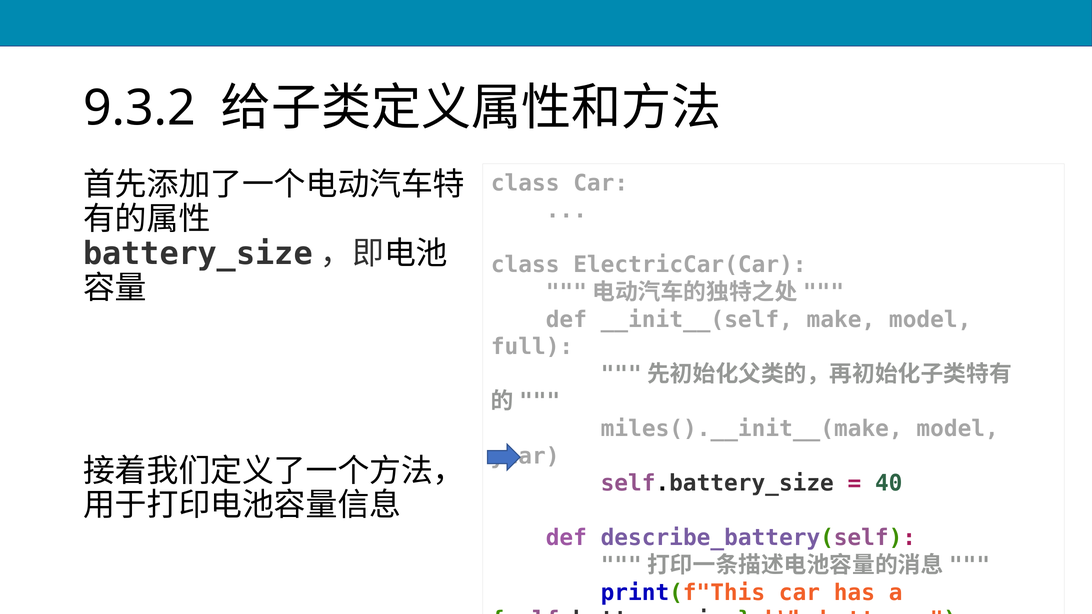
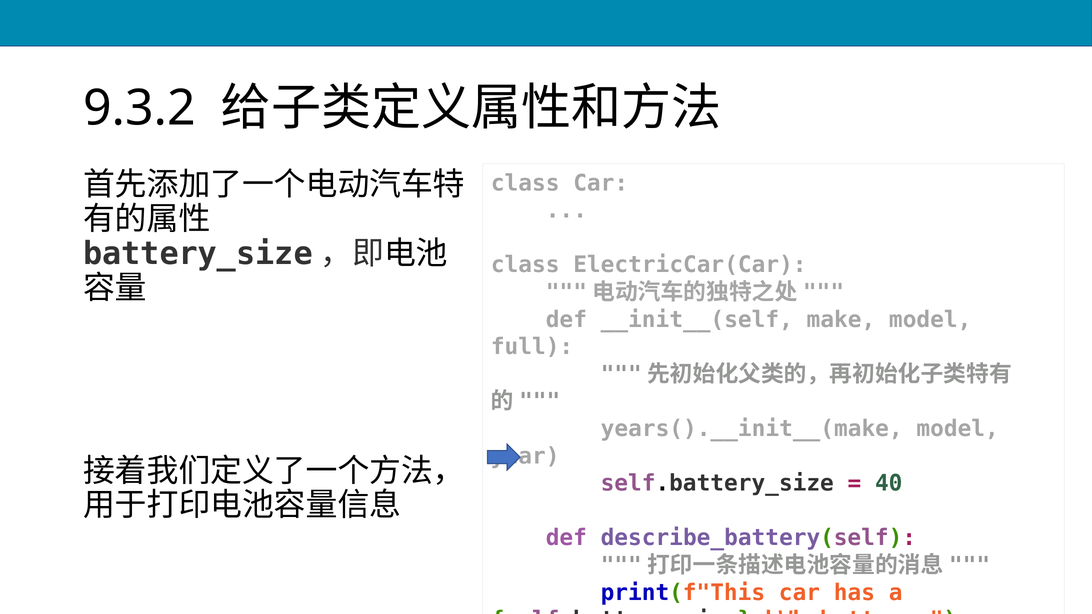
miles().__init__(make: miles().__init__(make -> years().__init__(make (752, 429)
